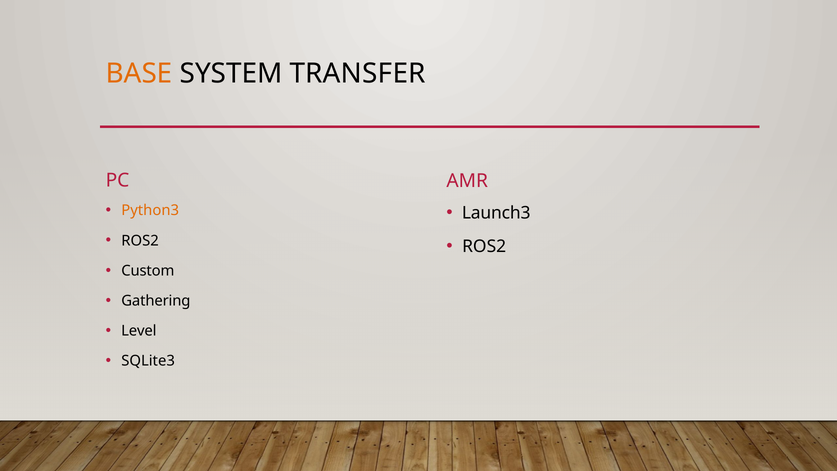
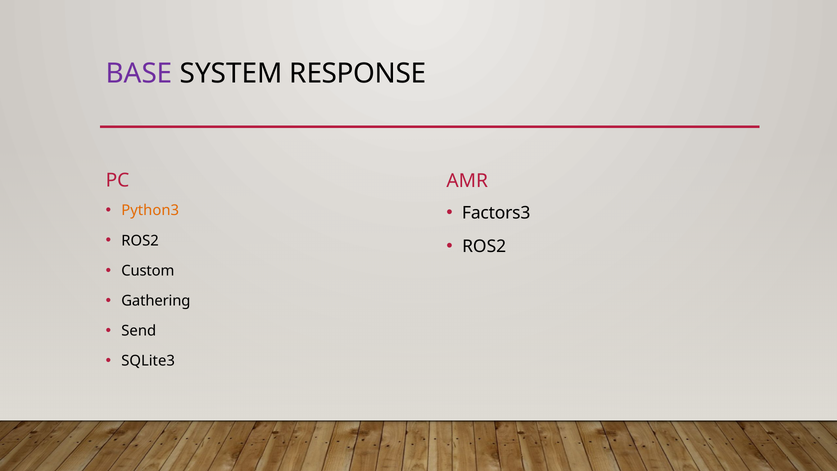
BASE colour: orange -> purple (139, 73)
TRANSFER: TRANSFER -> RESPONSE (358, 73)
Launch3: Launch3 -> Factors3 (496, 213)
Level: Level -> Send (139, 331)
